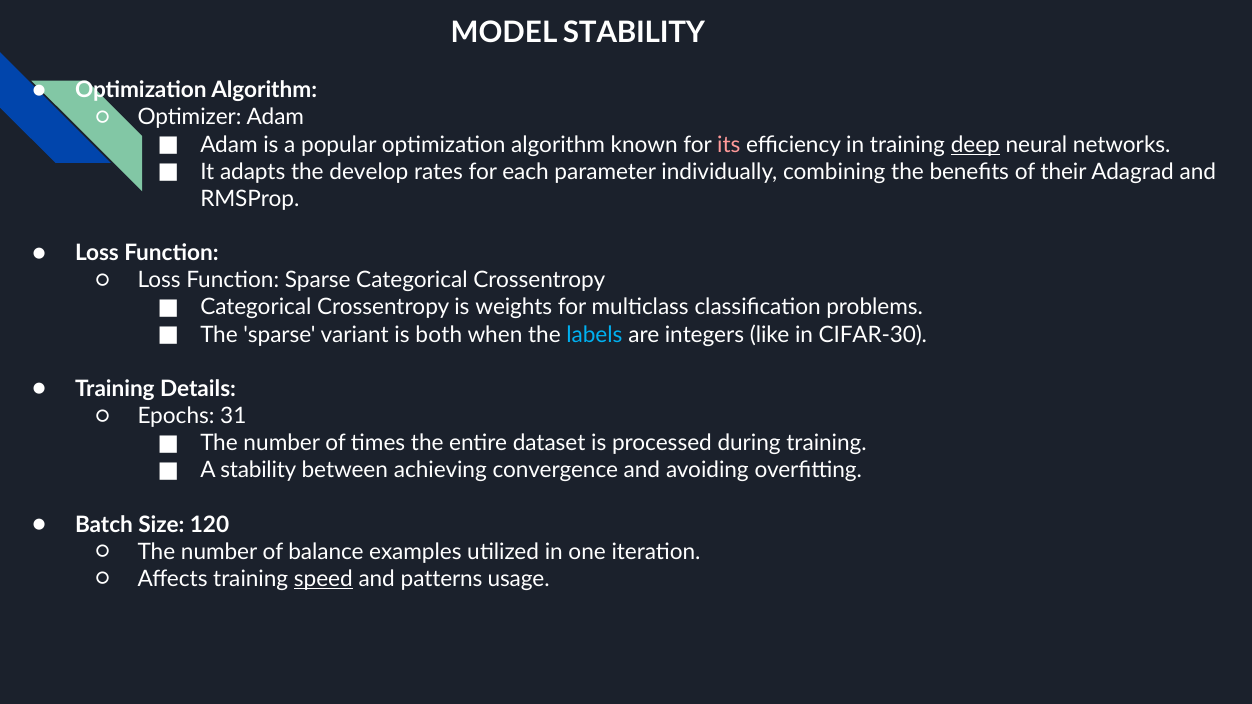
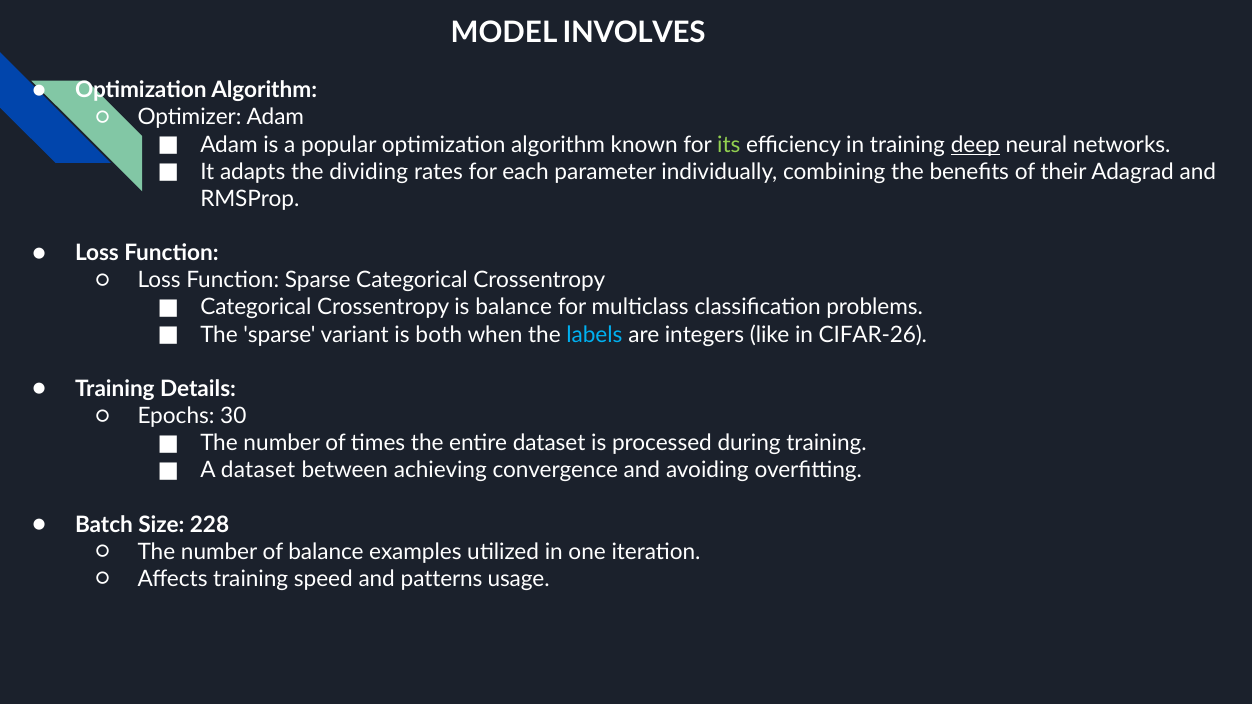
MODEL STABILITY: STABILITY -> INVOLVES (634, 32)
its colour: pink -> light green (729, 145)
develop: develop -> dividing (369, 172)
is weights: weights -> balance (514, 308)
CIFAR-30: CIFAR-30 -> CIFAR-26 (873, 335)
31: 31 -> 30 (233, 416)
A stability: stability -> dataset (258, 471)
120: 120 -> 228 (210, 525)
speed underline: present -> none (323, 579)
